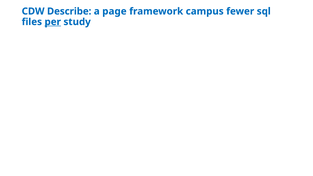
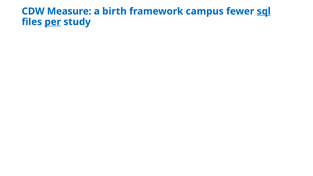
Describe: Describe -> Measure (69, 11)
page: page -> birth (114, 11)
sql underline: none -> present (264, 11)
